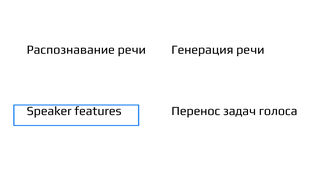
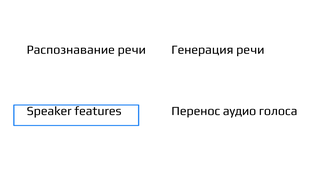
задач: задач -> аудио (240, 111)
